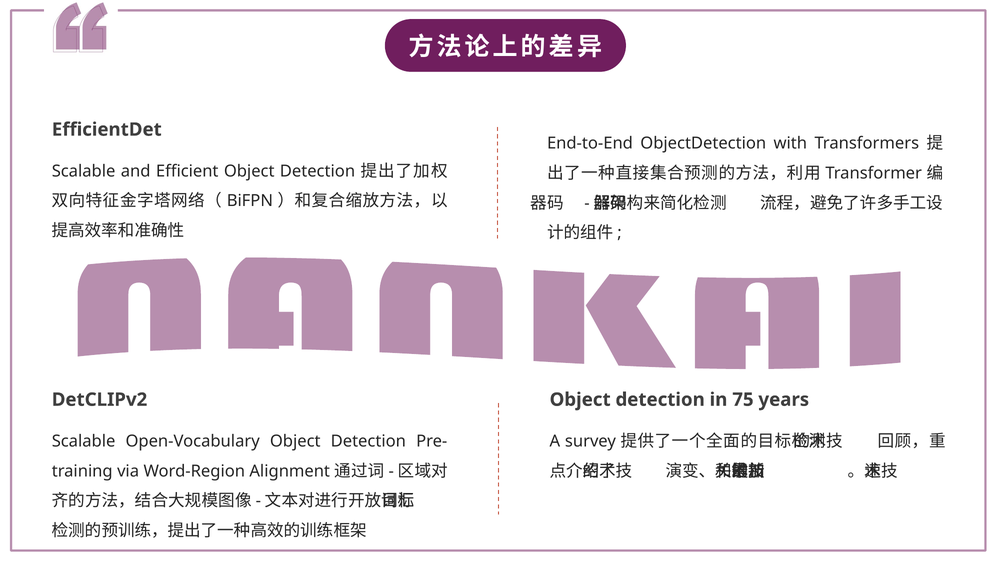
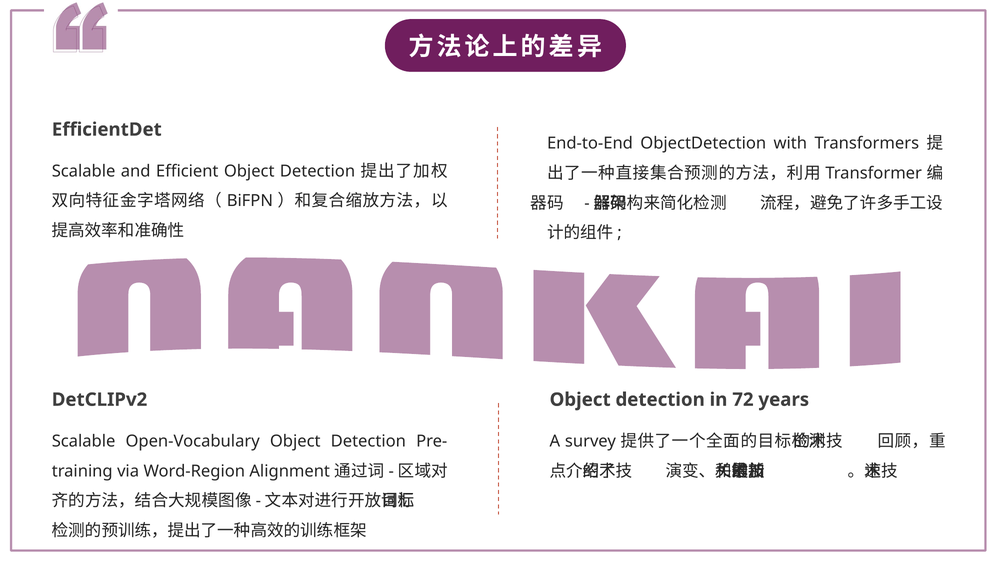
75: 75 -> 72 (743, 400)
